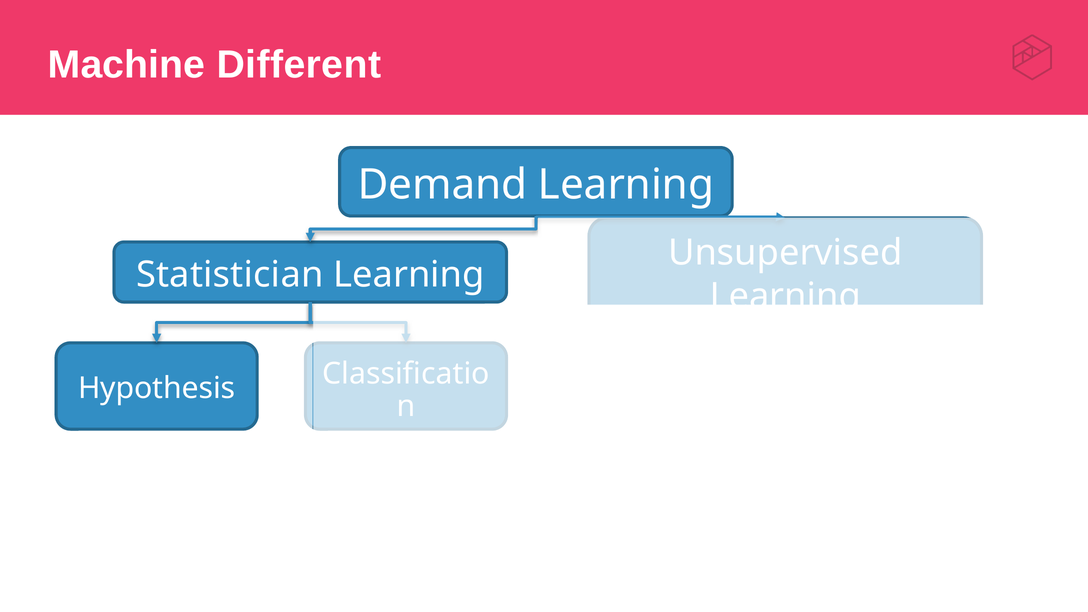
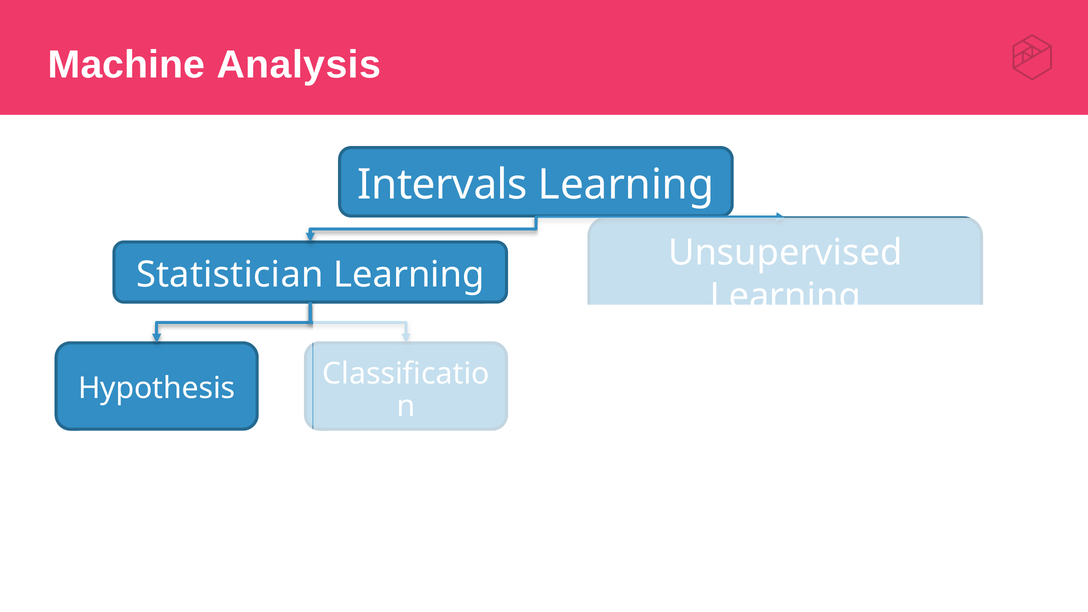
Different: Different -> Analysis (299, 65)
Demand: Demand -> Intervals (443, 185)
